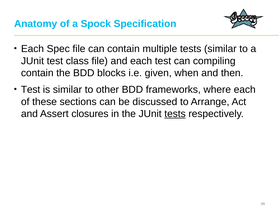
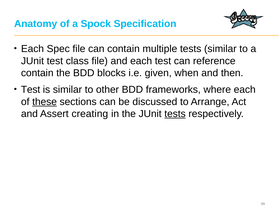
compiling: compiling -> reference (214, 61)
these underline: none -> present (45, 102)
closures: closures -> creating (90, 114)
